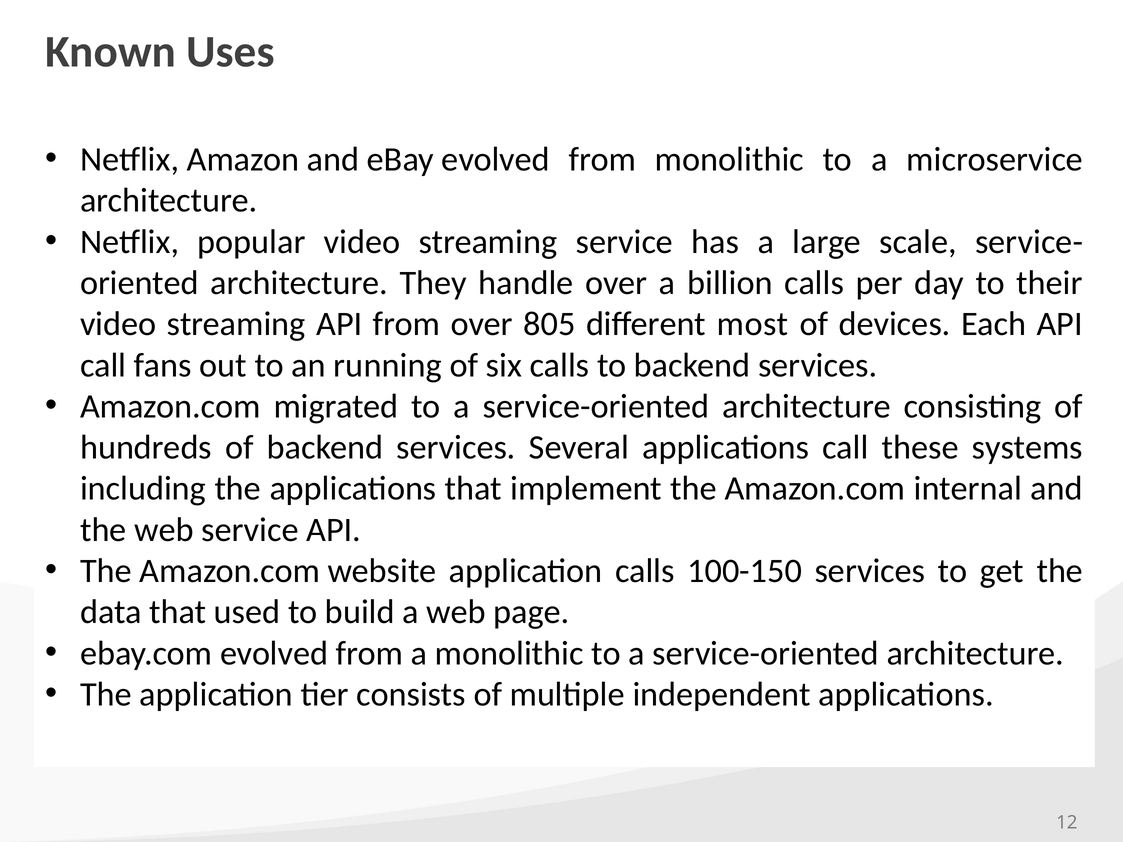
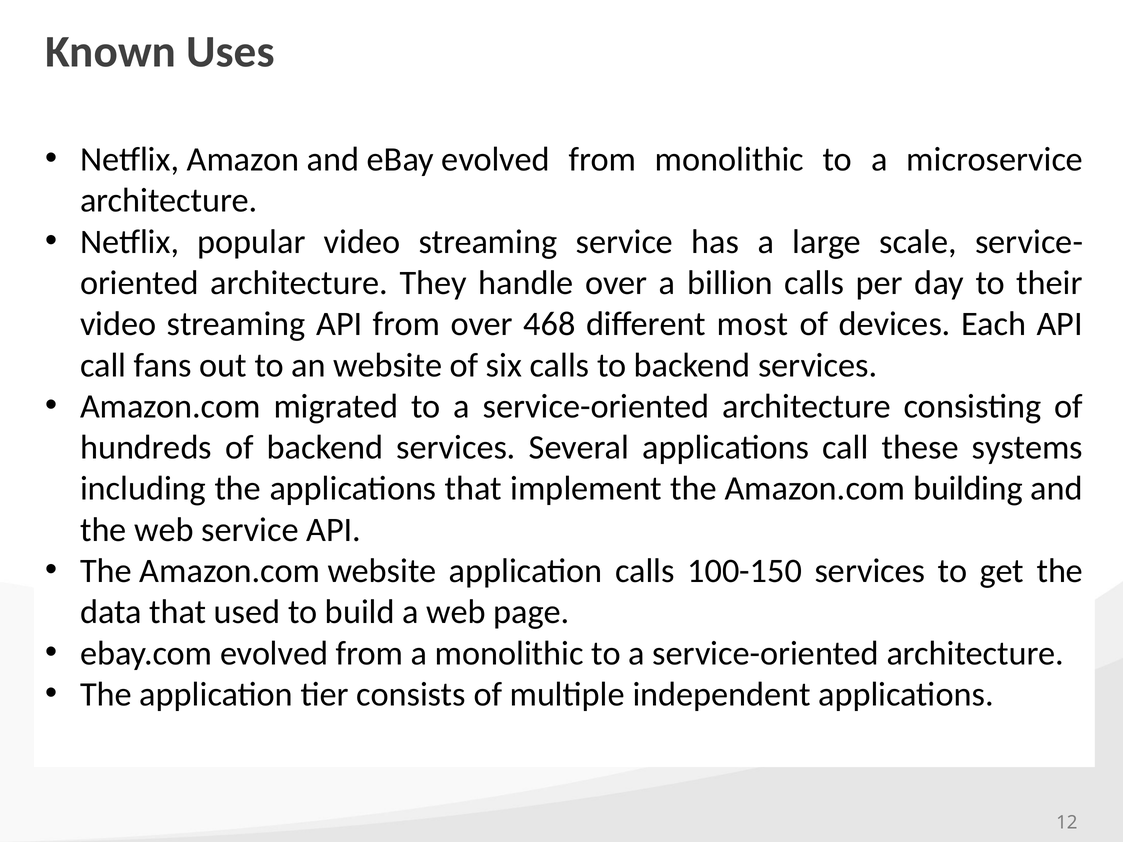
805: 805 -> 468 (549, 324)
an running: running -> website (388, 365)
internal: internal -> building (968, 489)
